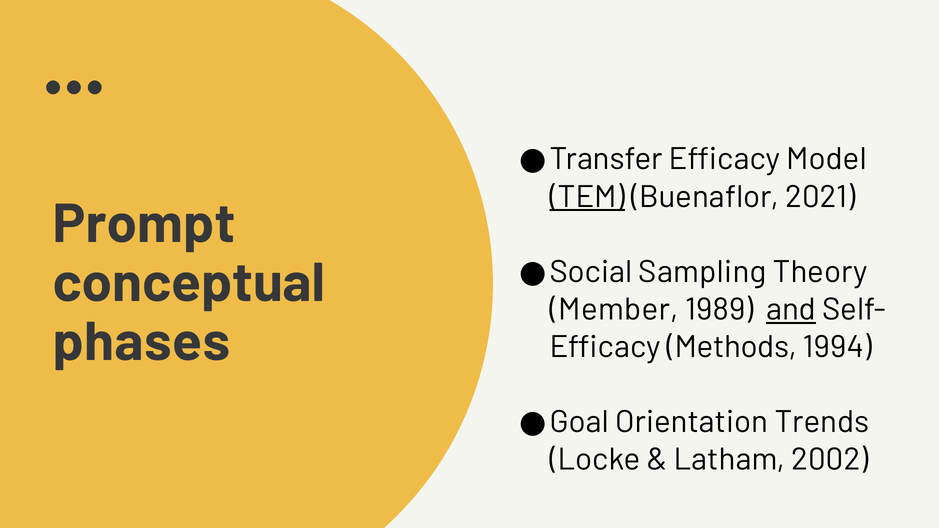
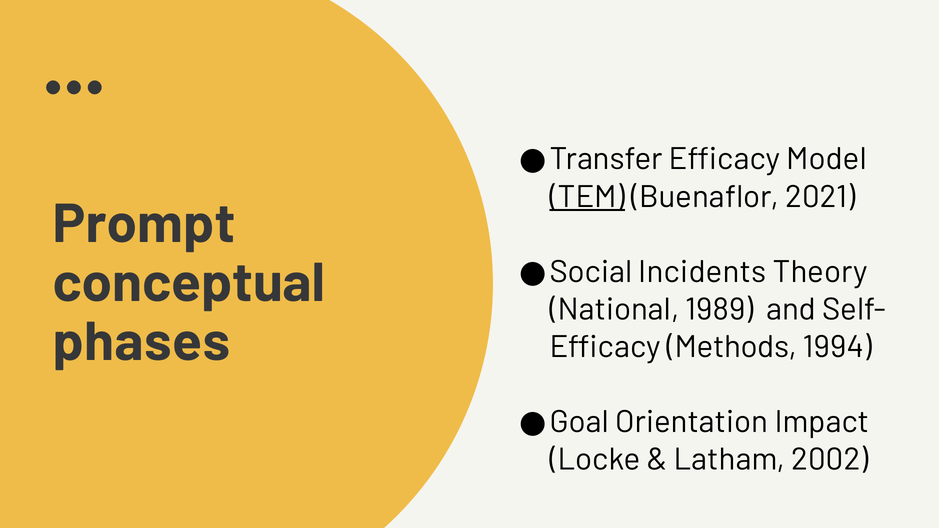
Sampling: Sampling -> Incidents (702, 272)
Member: Member -> National (614, 309)
and underline: present -> none (791, 309)
Trends: Trends -> Impact (822, 422)
